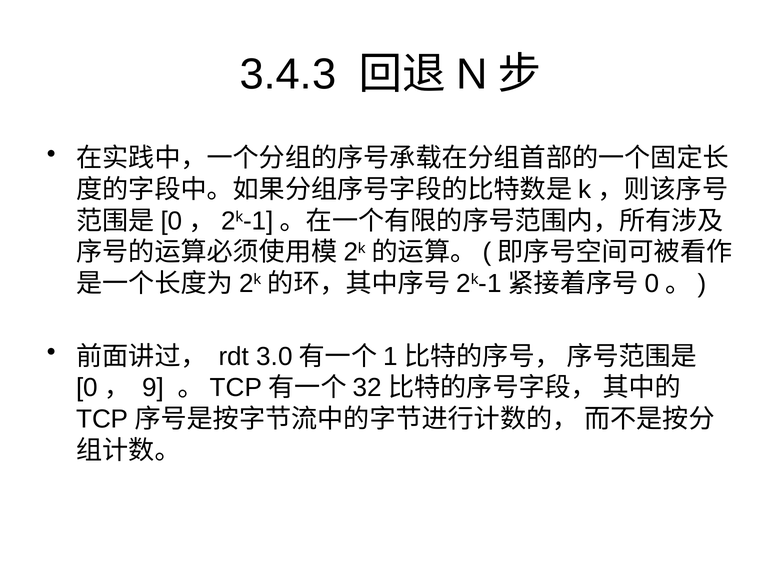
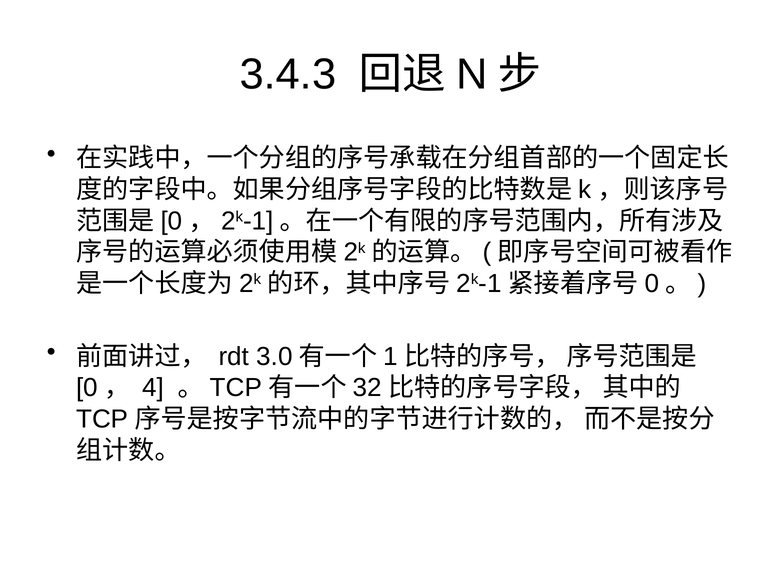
9: 9 -> 4 (153, 388)
